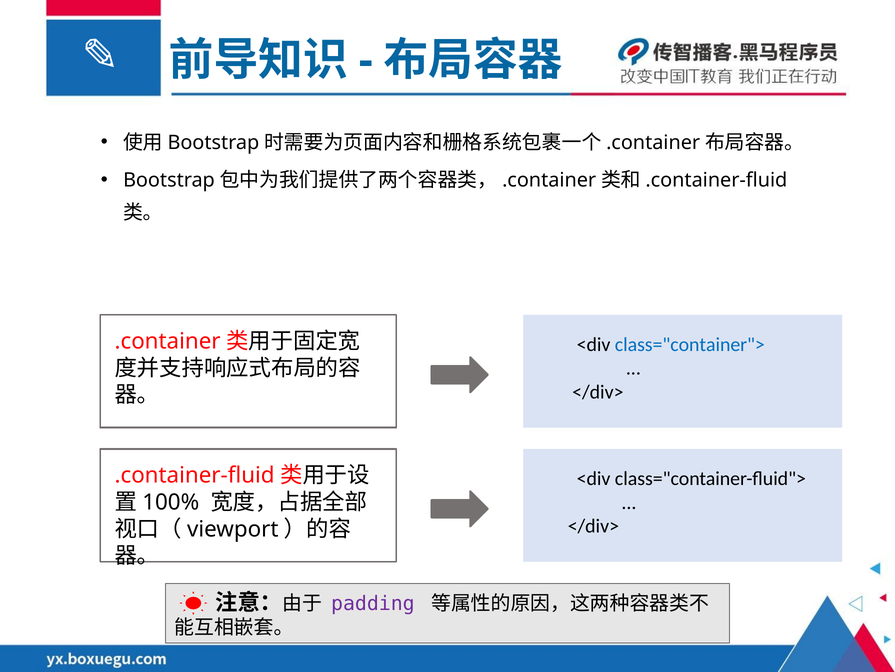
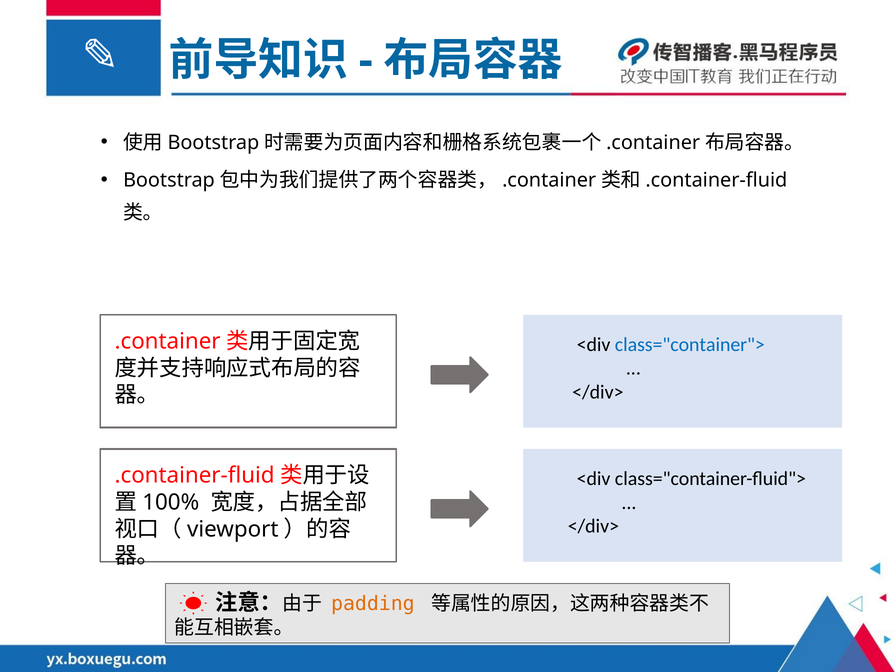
padding colour: purple -> orange (373, 603)
